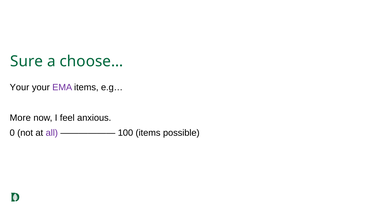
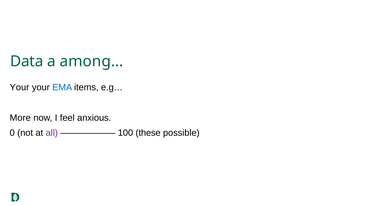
Sure: Sure -> Data (27, 61)
choose…: choose… -> among… (91, 61)
EMA colour: purple -> blue (62, 87)
100 items: items -> these (148, 133)
